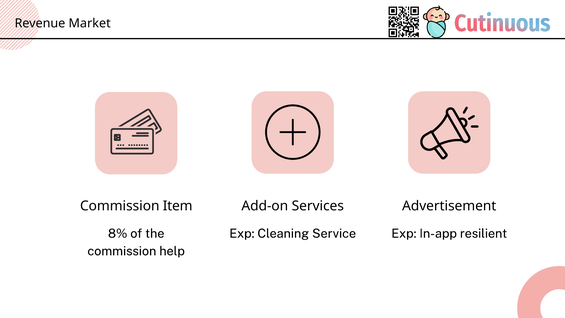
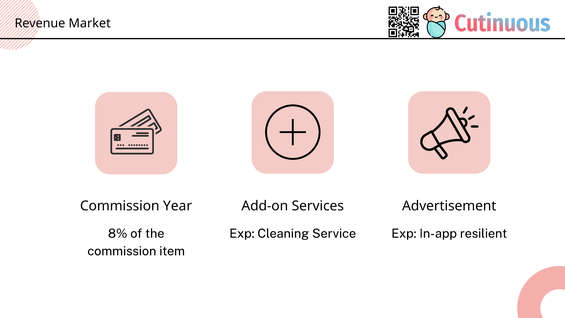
Item: Item -> Year (178, 206)
help: help -> item (172, 251)
